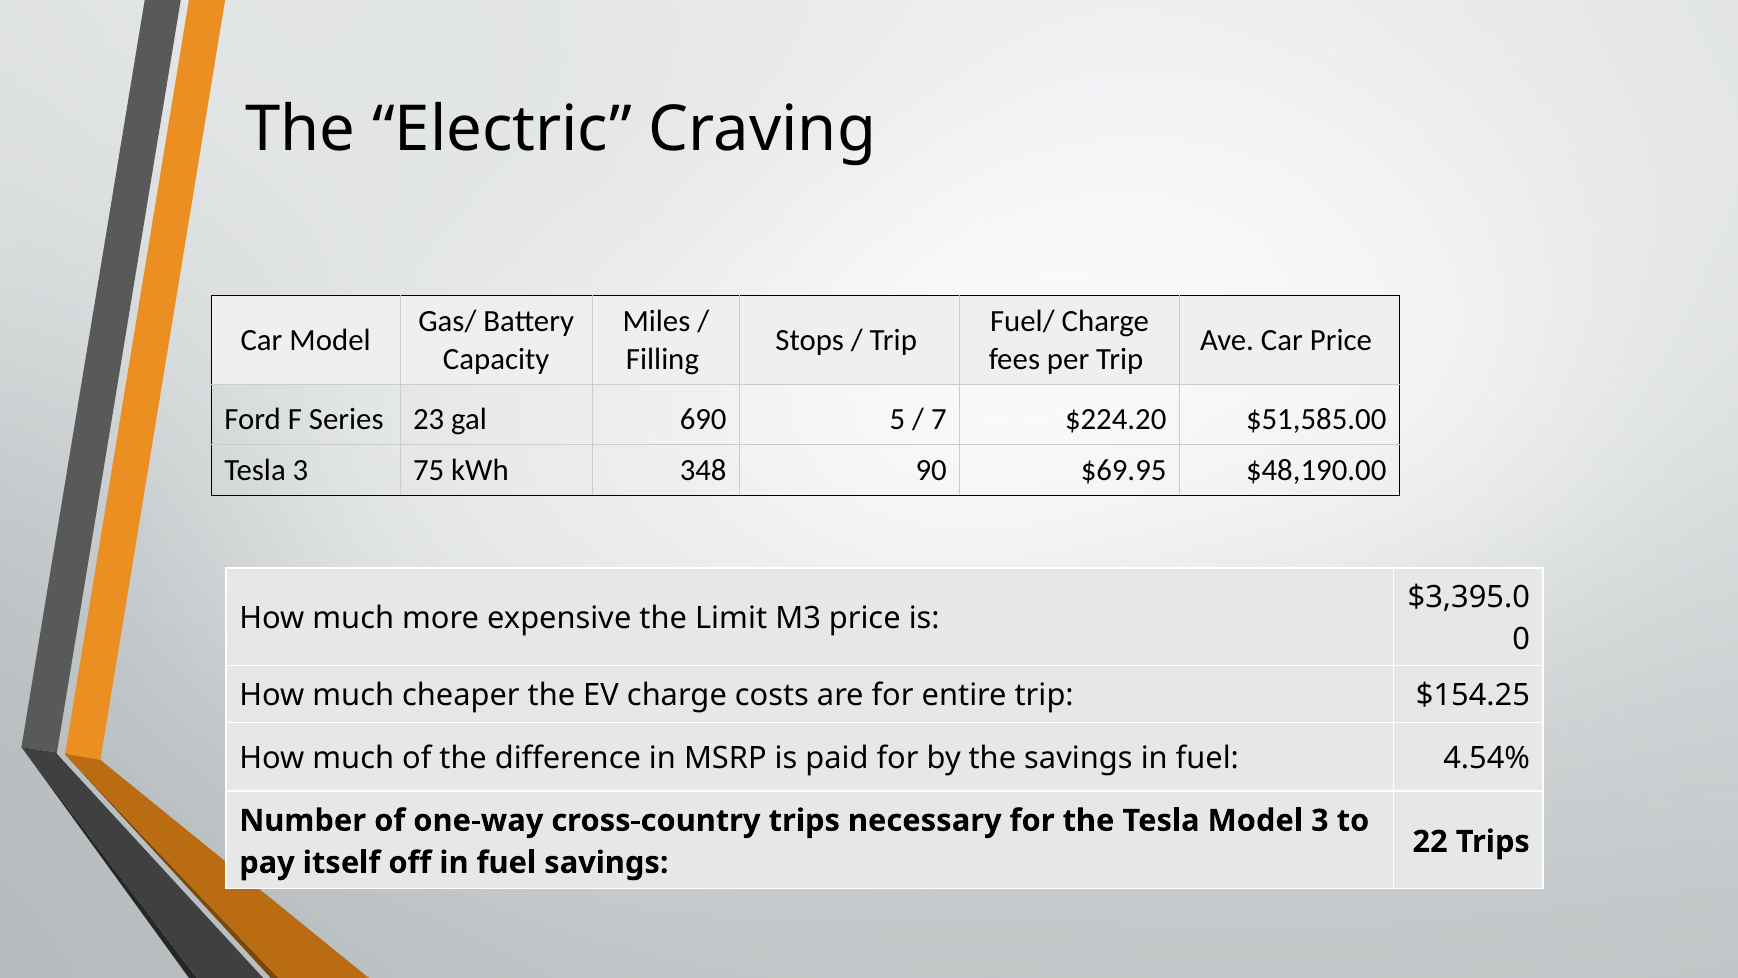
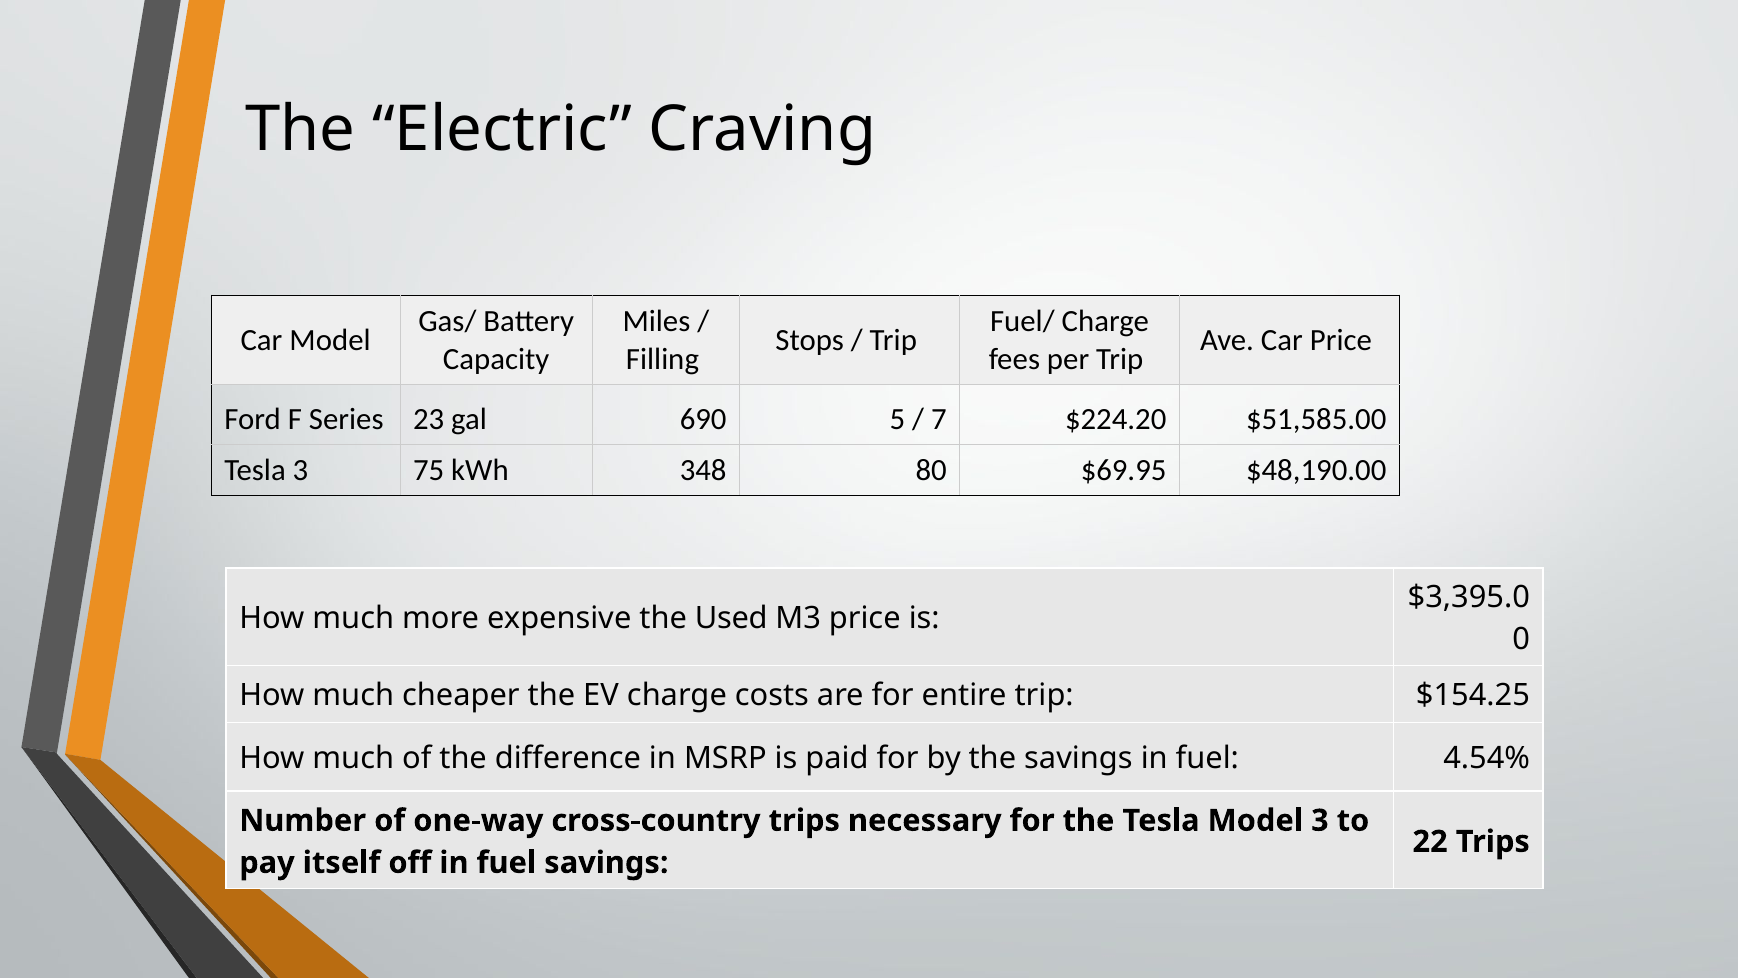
90: 90 -> 80 (931, 470)
Limit: Limit -> Used (731, 618)
